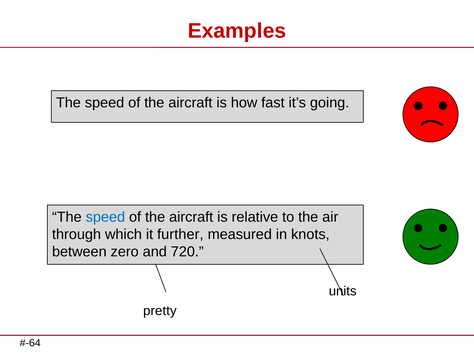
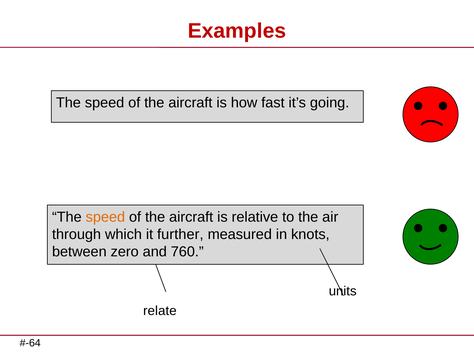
speed colour: blue -> orange (105, 217)
720: 720 -> 760 (187, 252)
pretty: pretty -> relate (160, 311)
